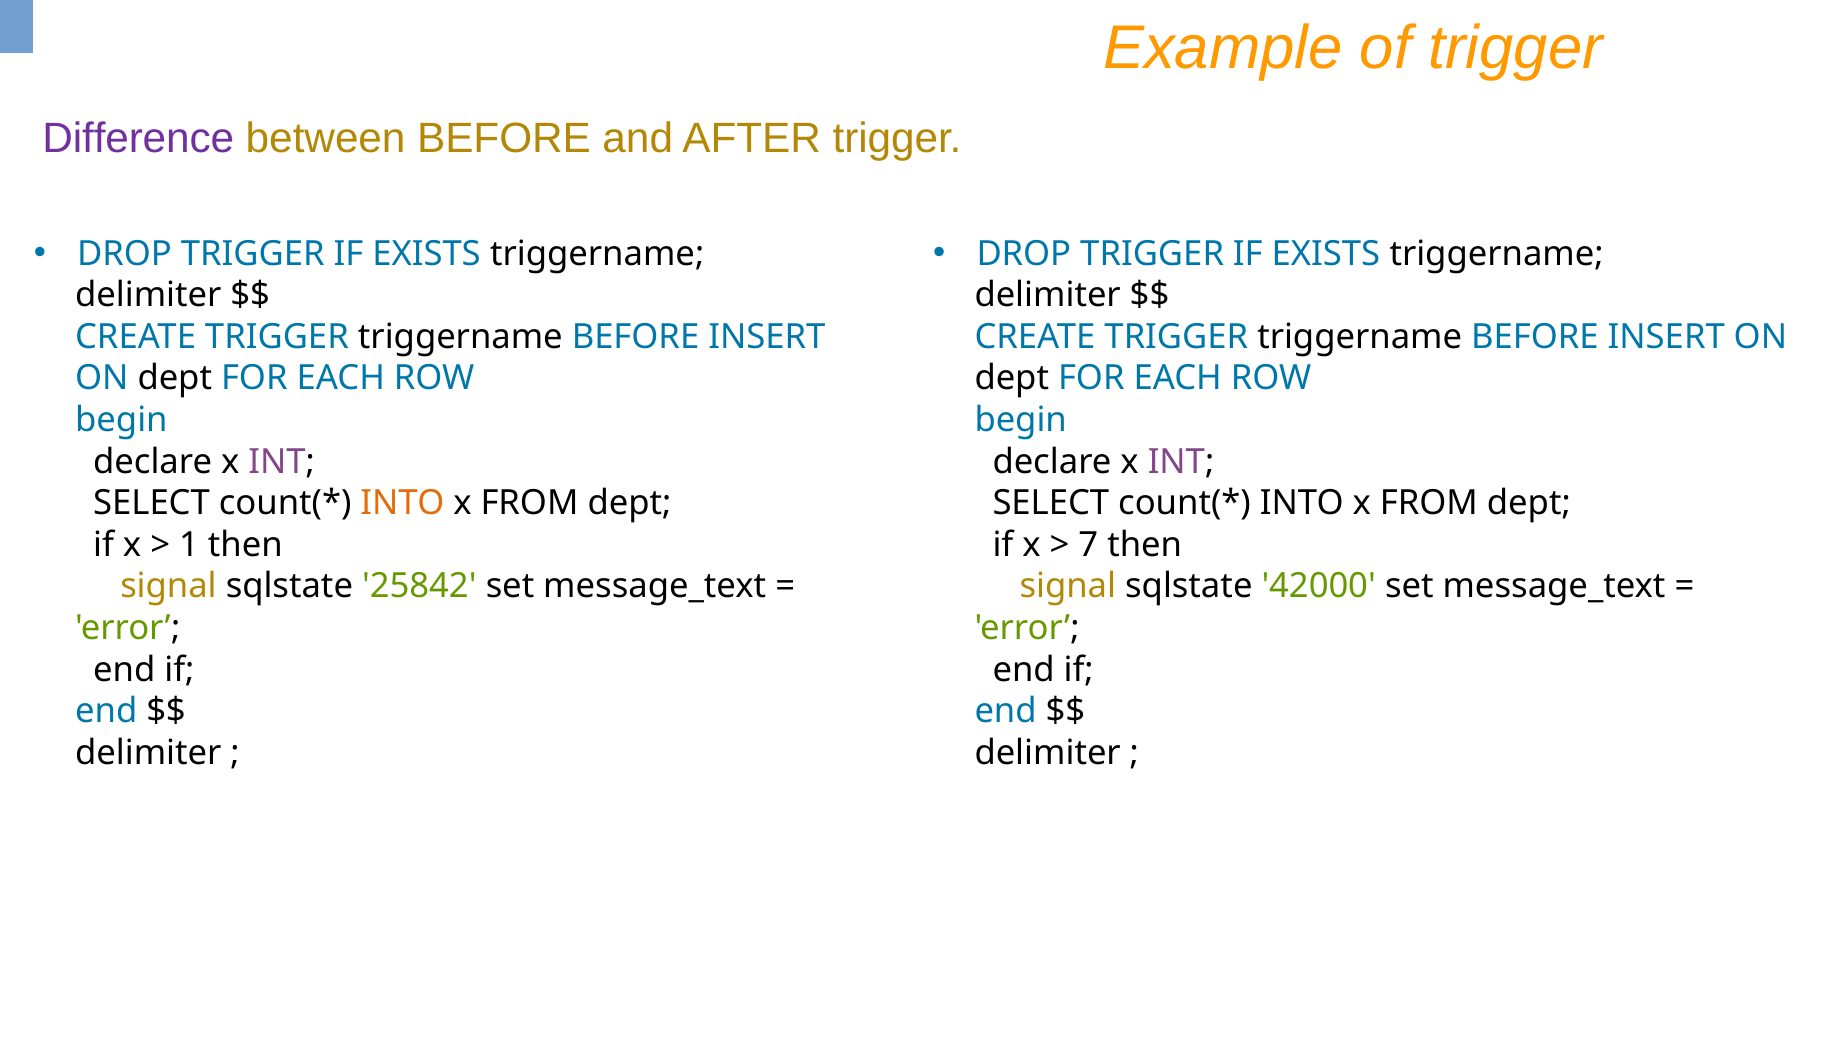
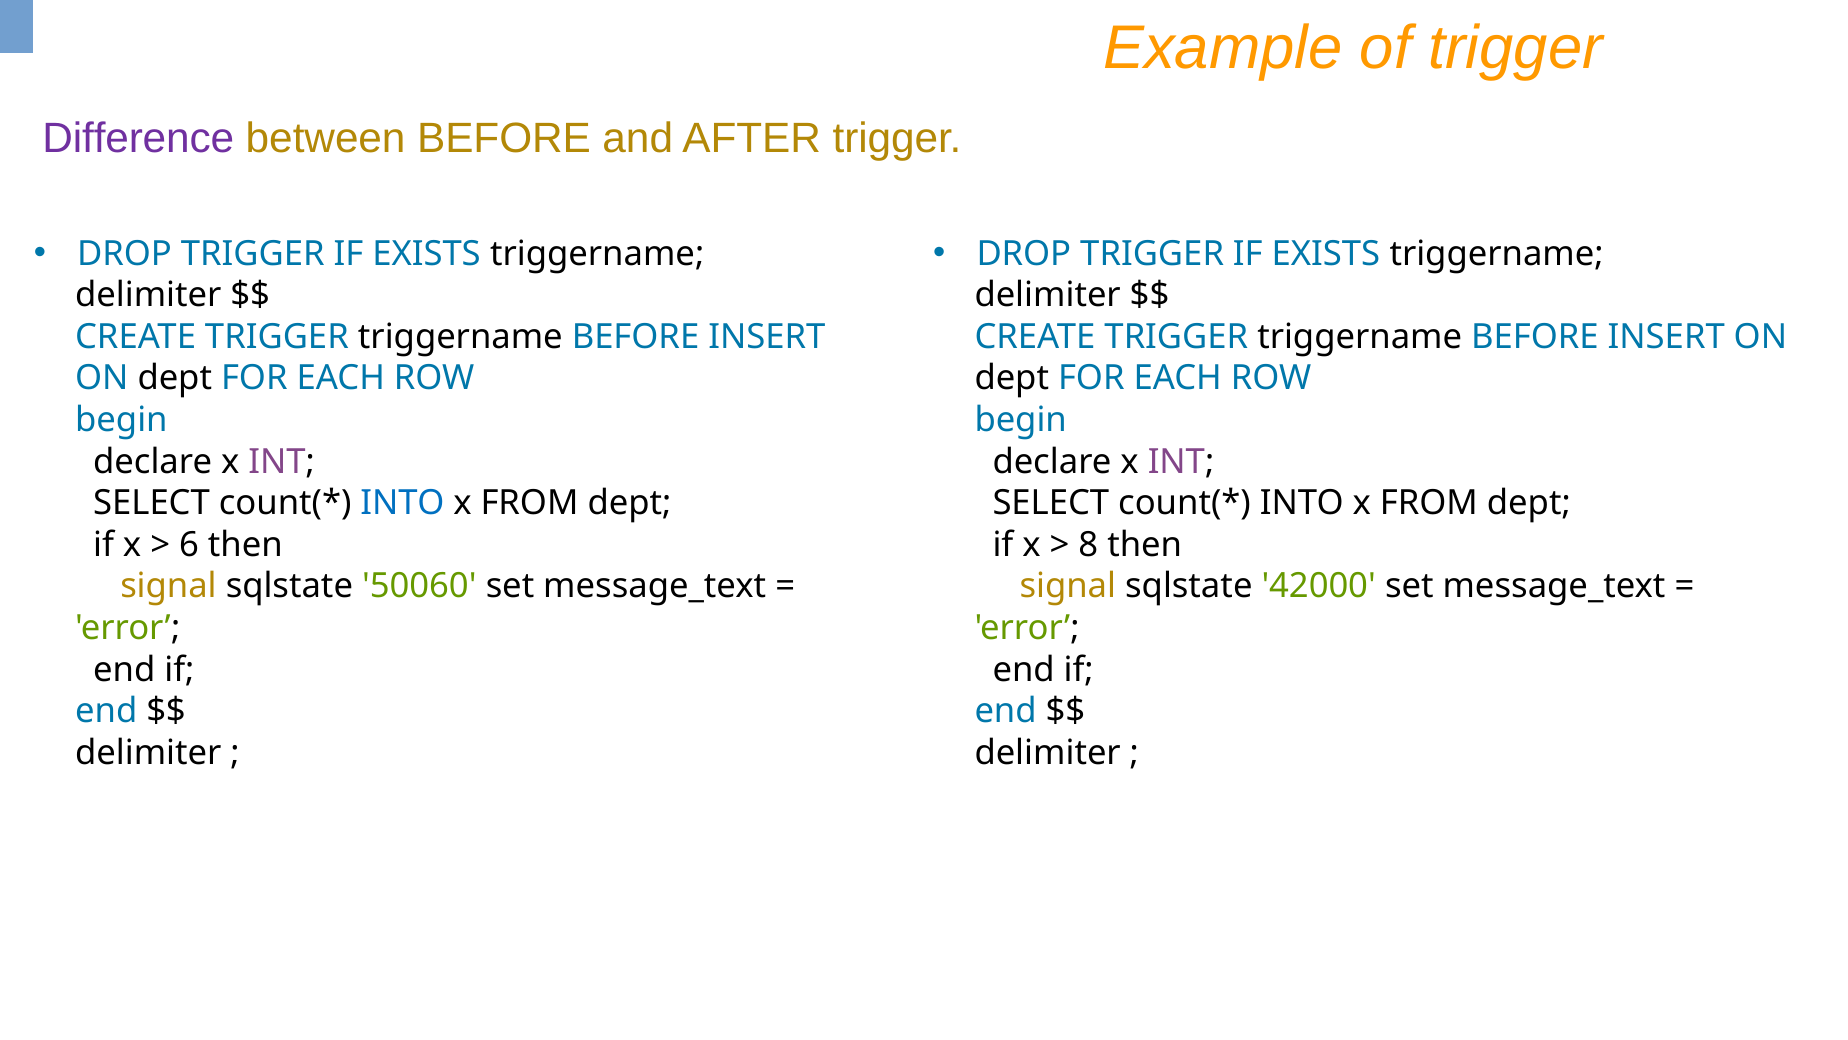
INTO colour: orange -> blue (402, 503)
1: 1 -> 6 (189, 545)
7: 7 -> 8 (1088, 545)
25842: 25842 -> 50060 (419, 586)
